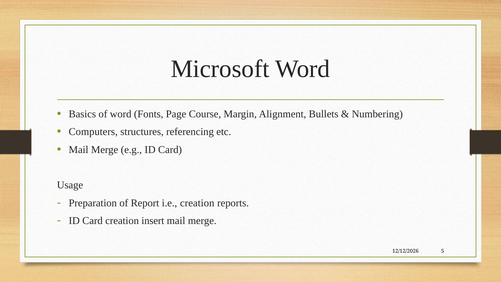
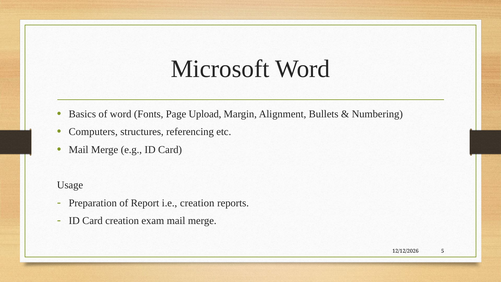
Course: Course -> Upload (205, 114)
insert: insert -> exam (153, 221)
